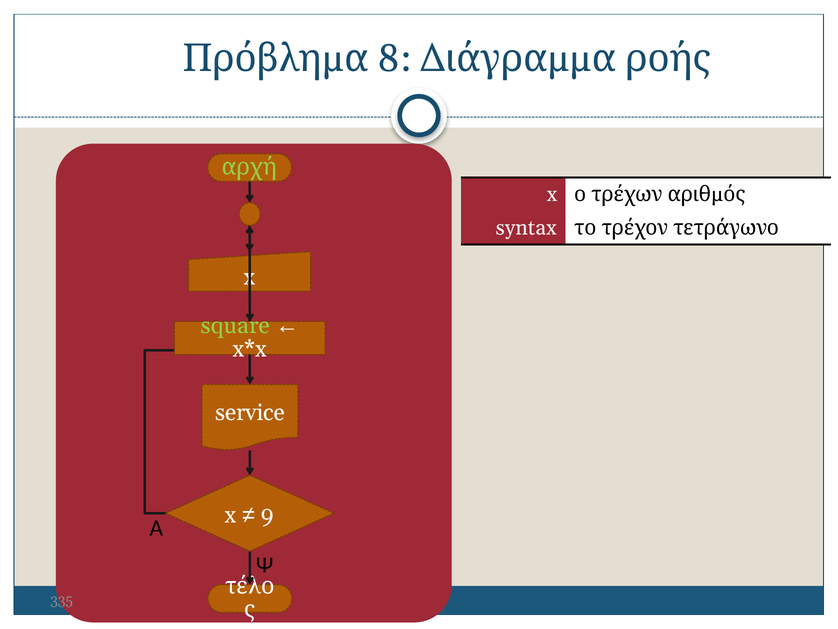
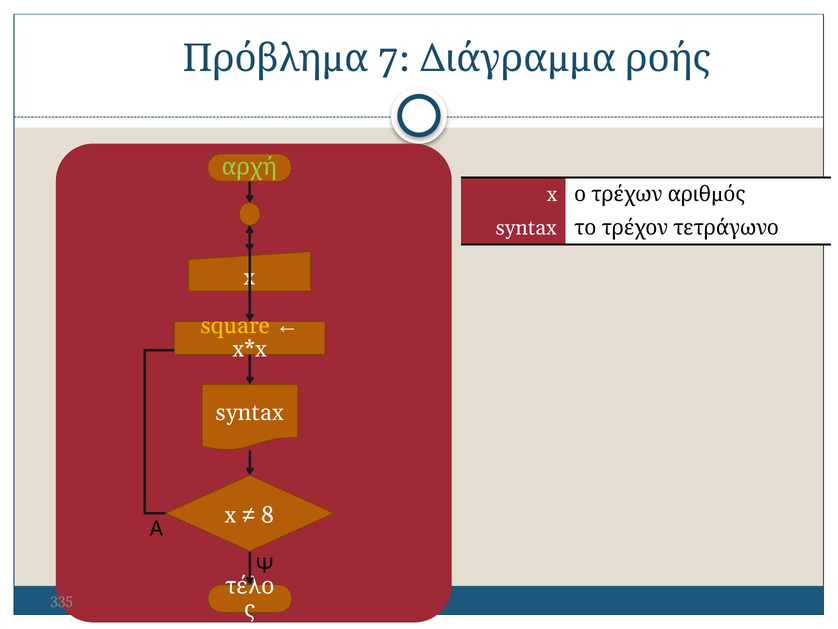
8: 8 -> 7 (394, 59)
square colour: light green -> yellow (235, 325)
service: service -> syntax (250, 412)
9: 9 -> 8 (268, 514)
